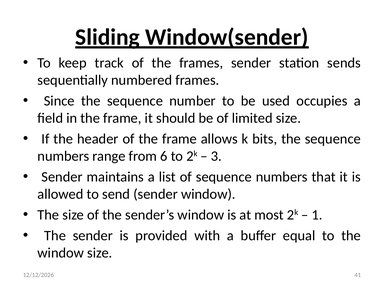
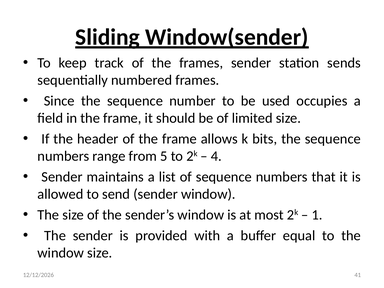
6: 6 -> 5 (164, 156)
3: 3 -> 4 (216, 156)
